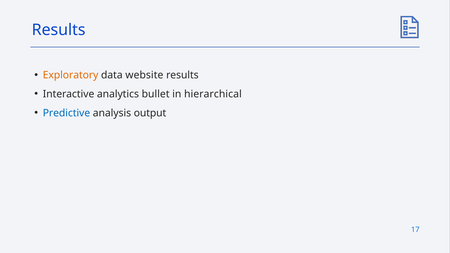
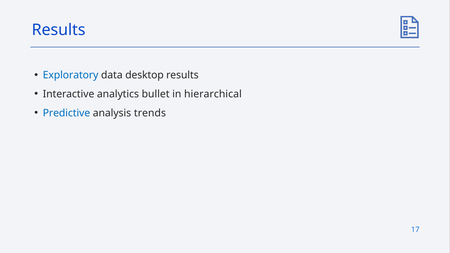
Exploratory colour: orange -> blue (71, 75)
website: website -> desktop (144, 75)
output: output -> trends (150, 113)
